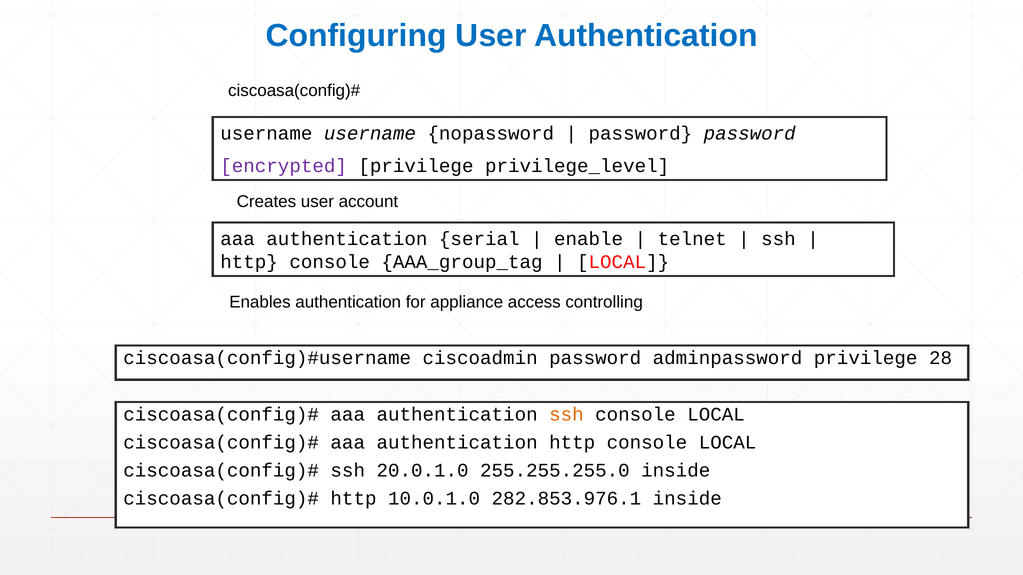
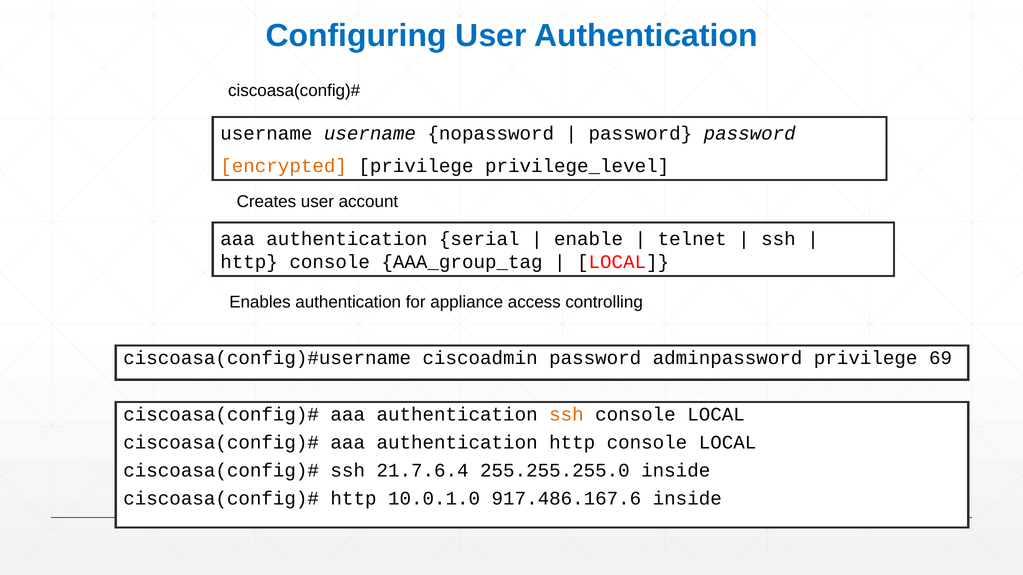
encrypted colour: purple -> orange (284, 166)
28: 28 -> 69 (941, 358)
20.0.1.0: 20.0.1.0 -> 21.7.6.4 (423, 471)
282.853.976.1: 282.853.976.1 -> 917.486.167.6 (566, 499)
